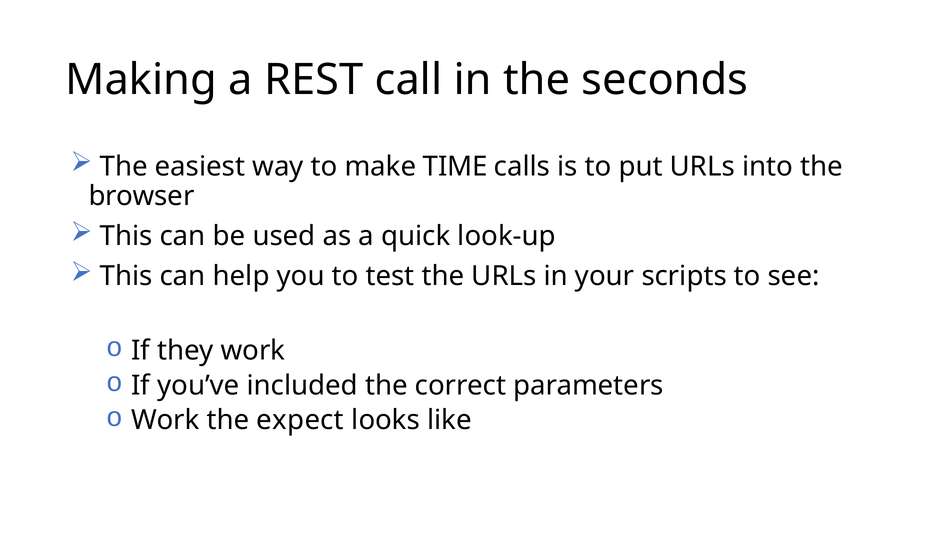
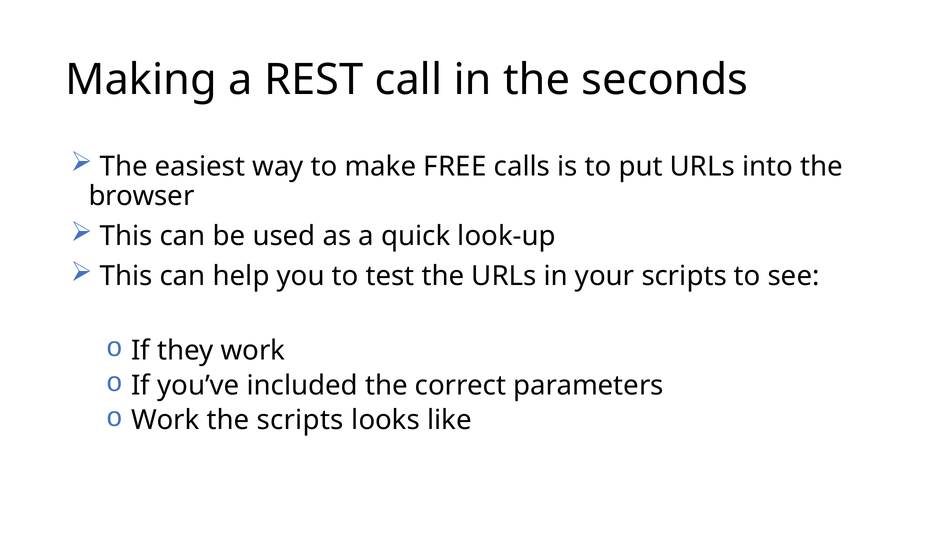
TIME: TIME -> FREE (455, 166)
the expect: expect -> scripts (300, 420)
